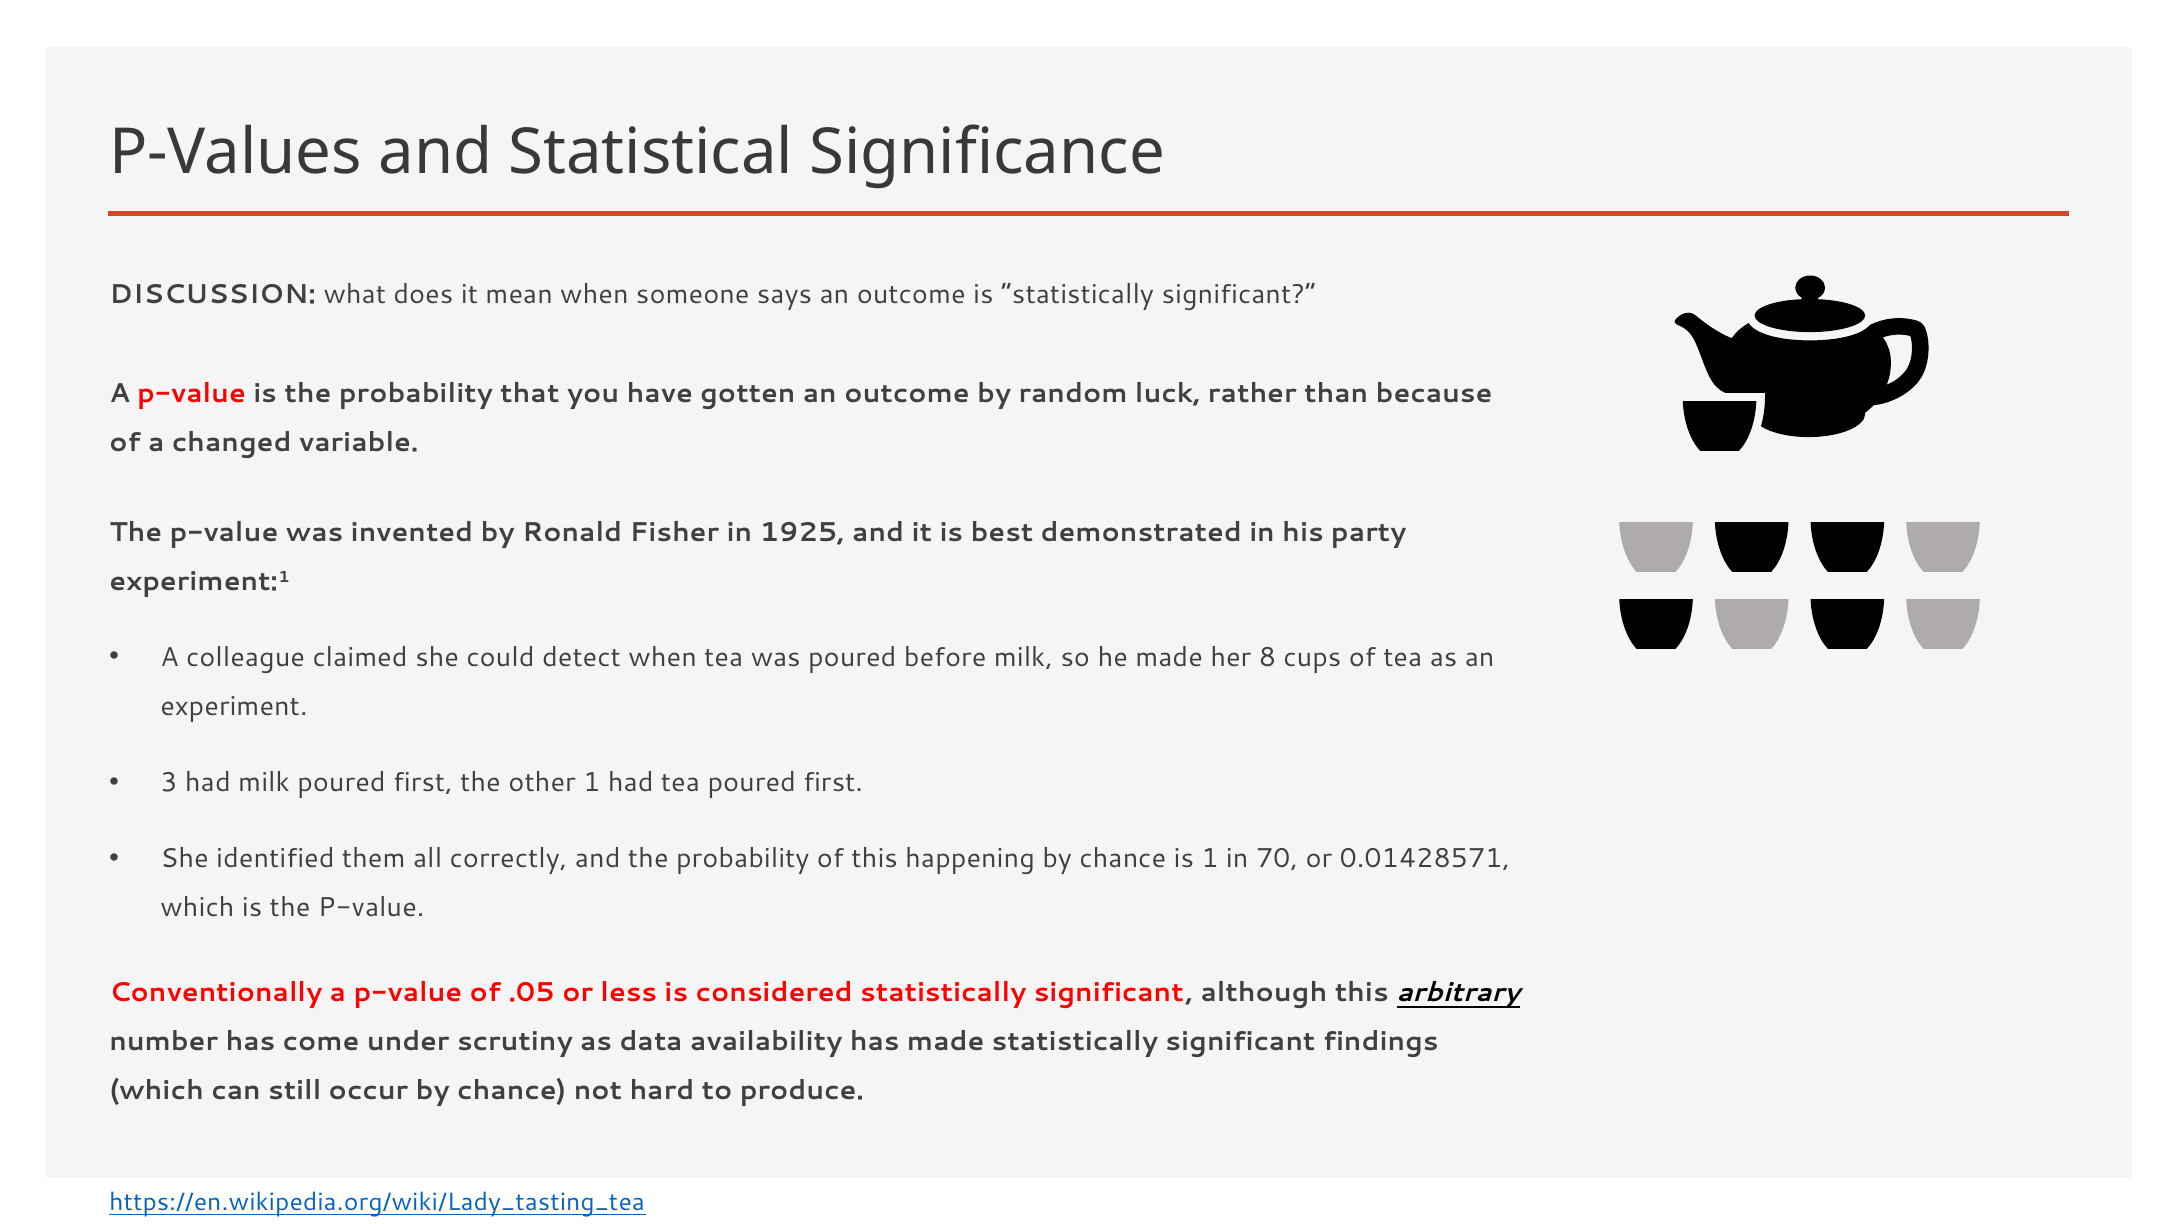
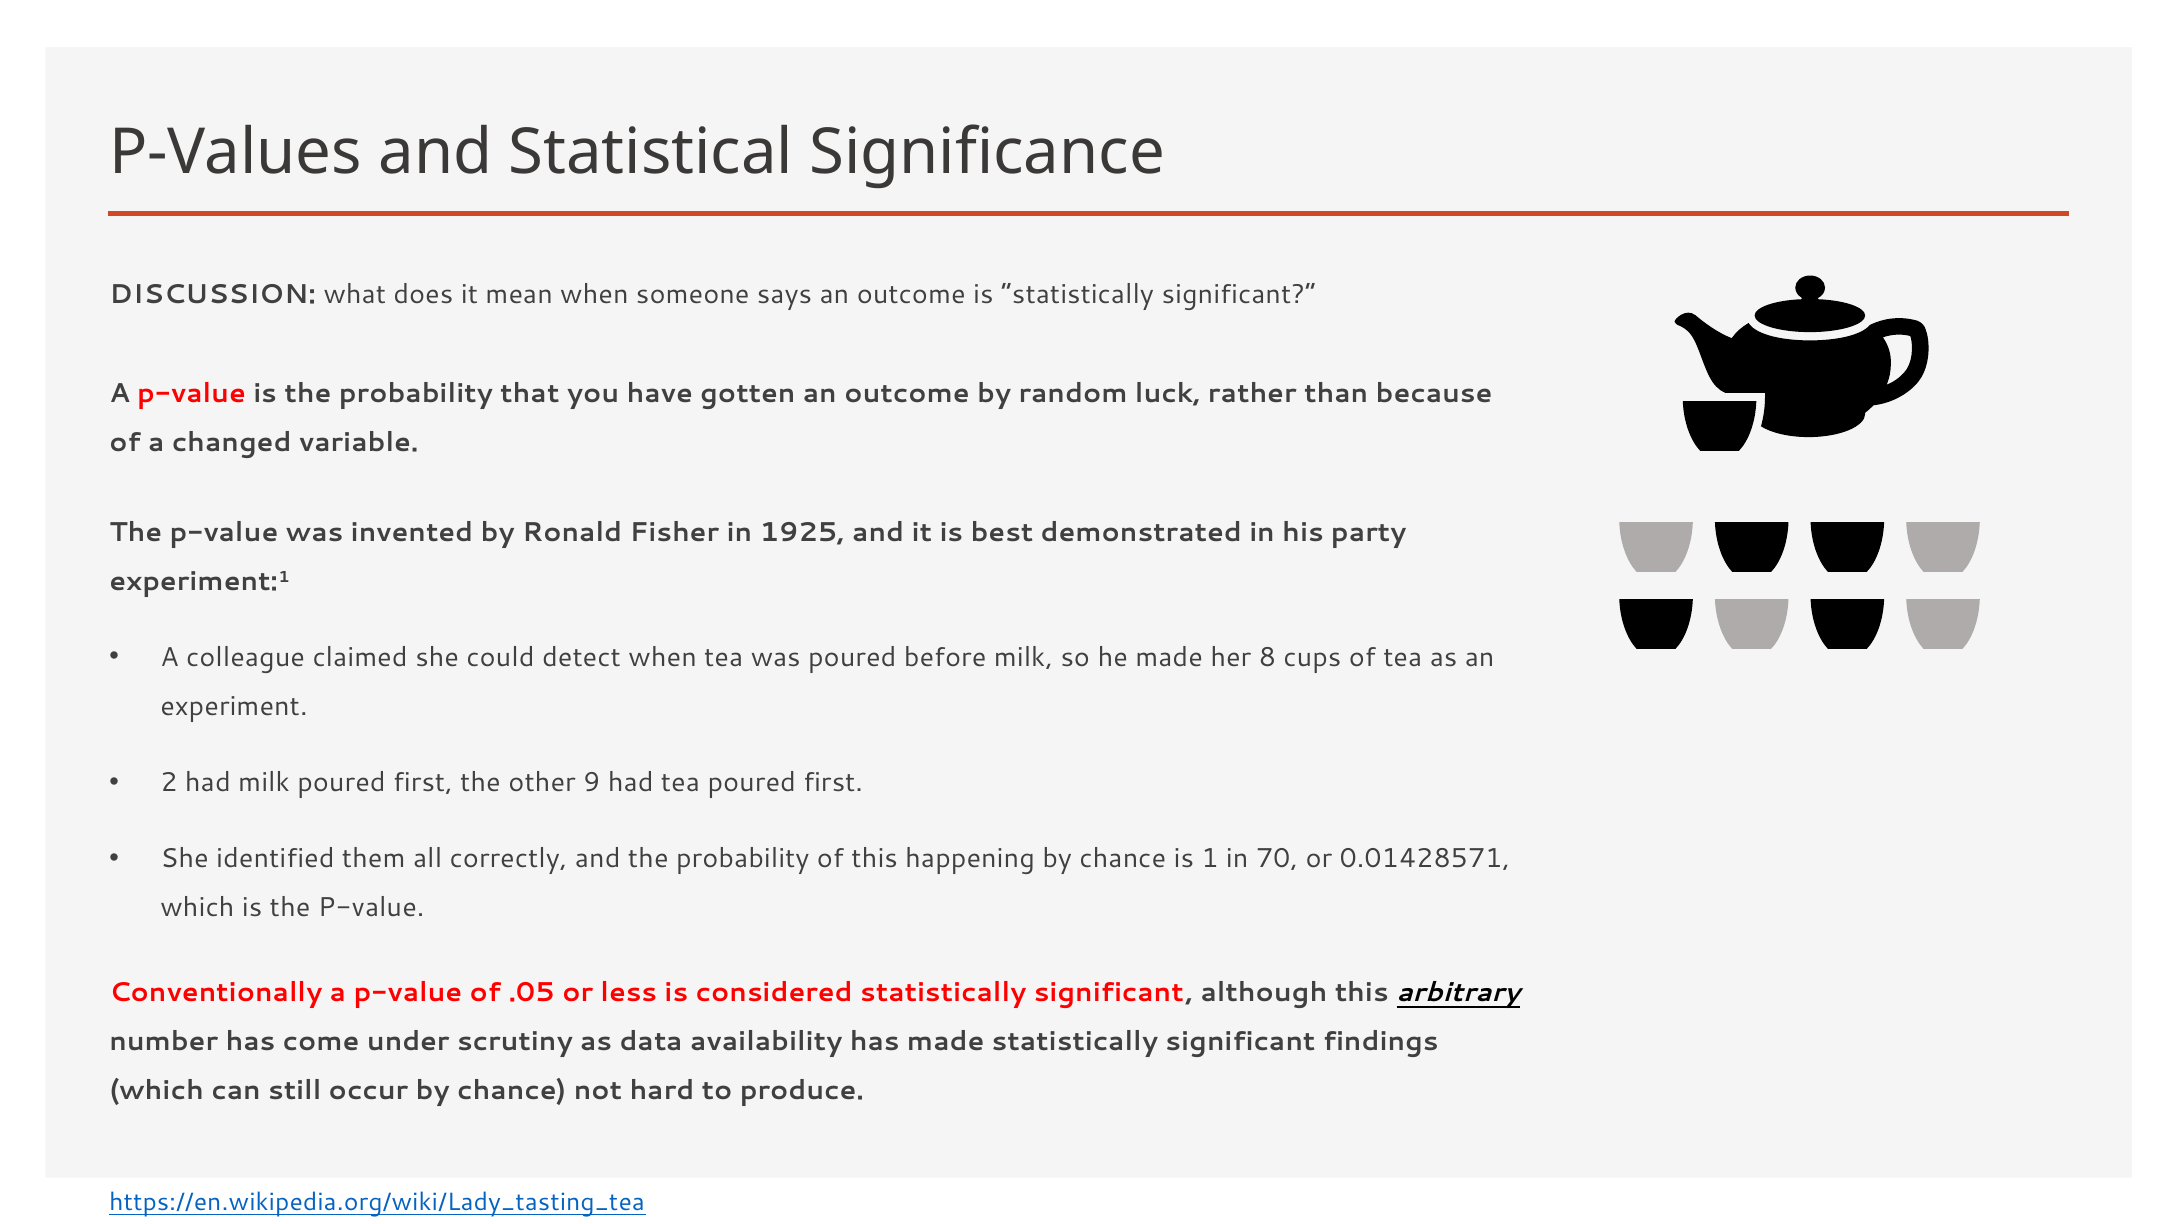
3: 3 -> 2 (169, 783)
other 1: 1 -> 9 (592, 783)
